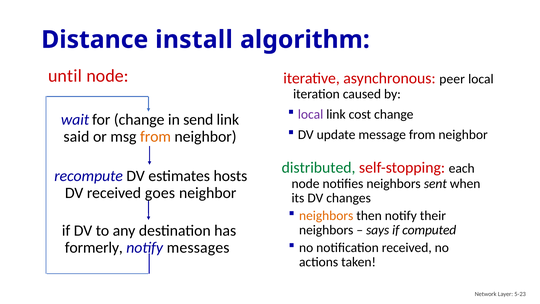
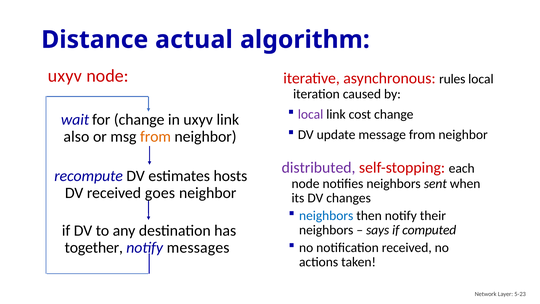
install: install -> actual (194, 40)
until: until -> uxyv (65, 76)
peer: peer -> rules (452, 79)
in send: send -> uxyv (198, 119)
said: said -> also (76, 137)
distributed colour: green -> purple (319, 168)
neighbors colour: orange -> blue (326, 215)
formerly: formerly -> together (94, 247)
